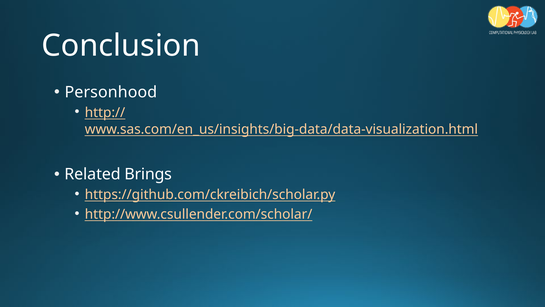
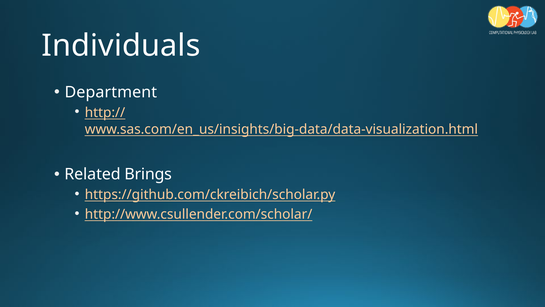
Conclusion: Conclusion -> Individuals (121, 46)
Personhood: Personhood -> Department (111, 92)
